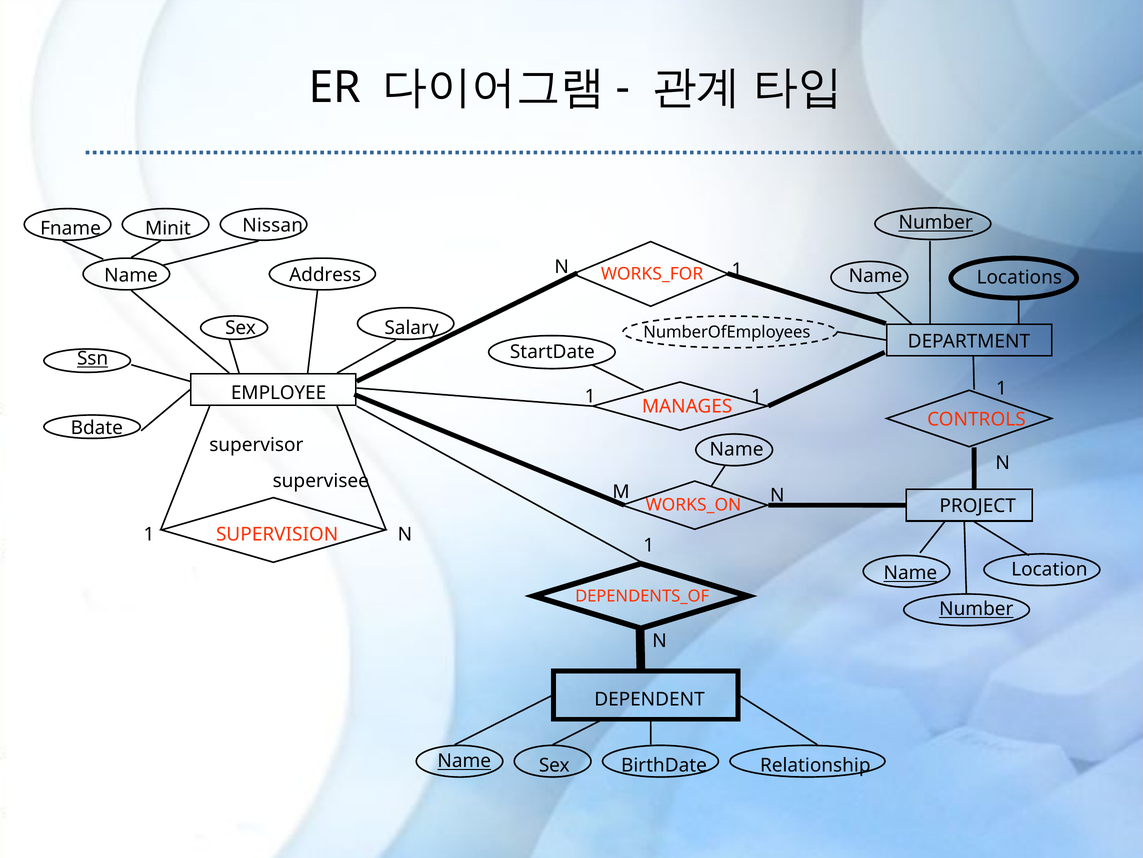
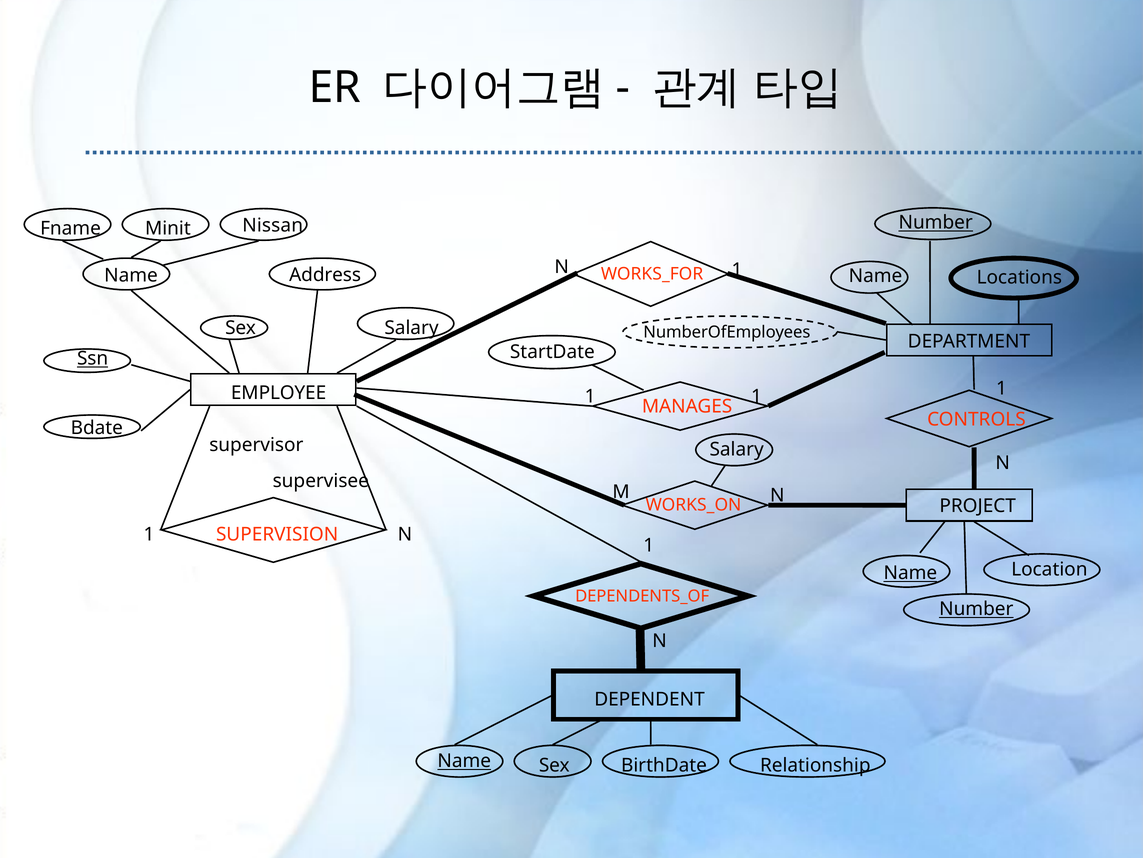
Name: Name -> Salary (737, 449)
